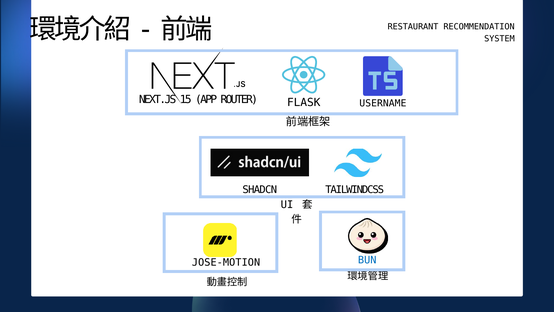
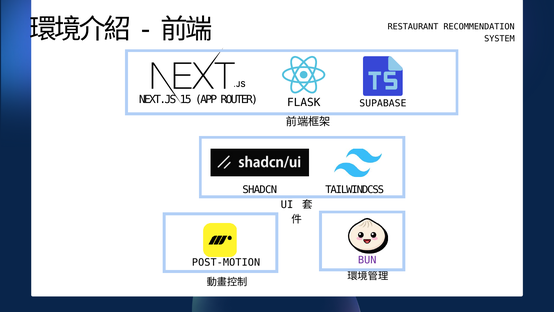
USERNAME: USERNAME -> SUPABASE (383, 103)
BUN colour: blue -> purple (367, 260)
JOSE-MOTION: JOSE-MOTION -> POST-MOTION (226, 262)
